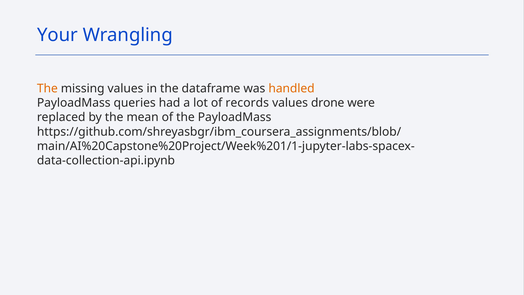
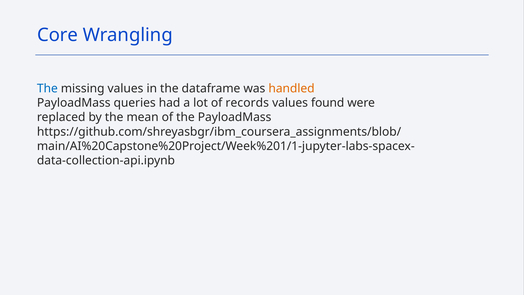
Your: Your -> Core (58, 35)
The colour: orange -> blue (47, 88)
drone: drone -> found (328, 103)
